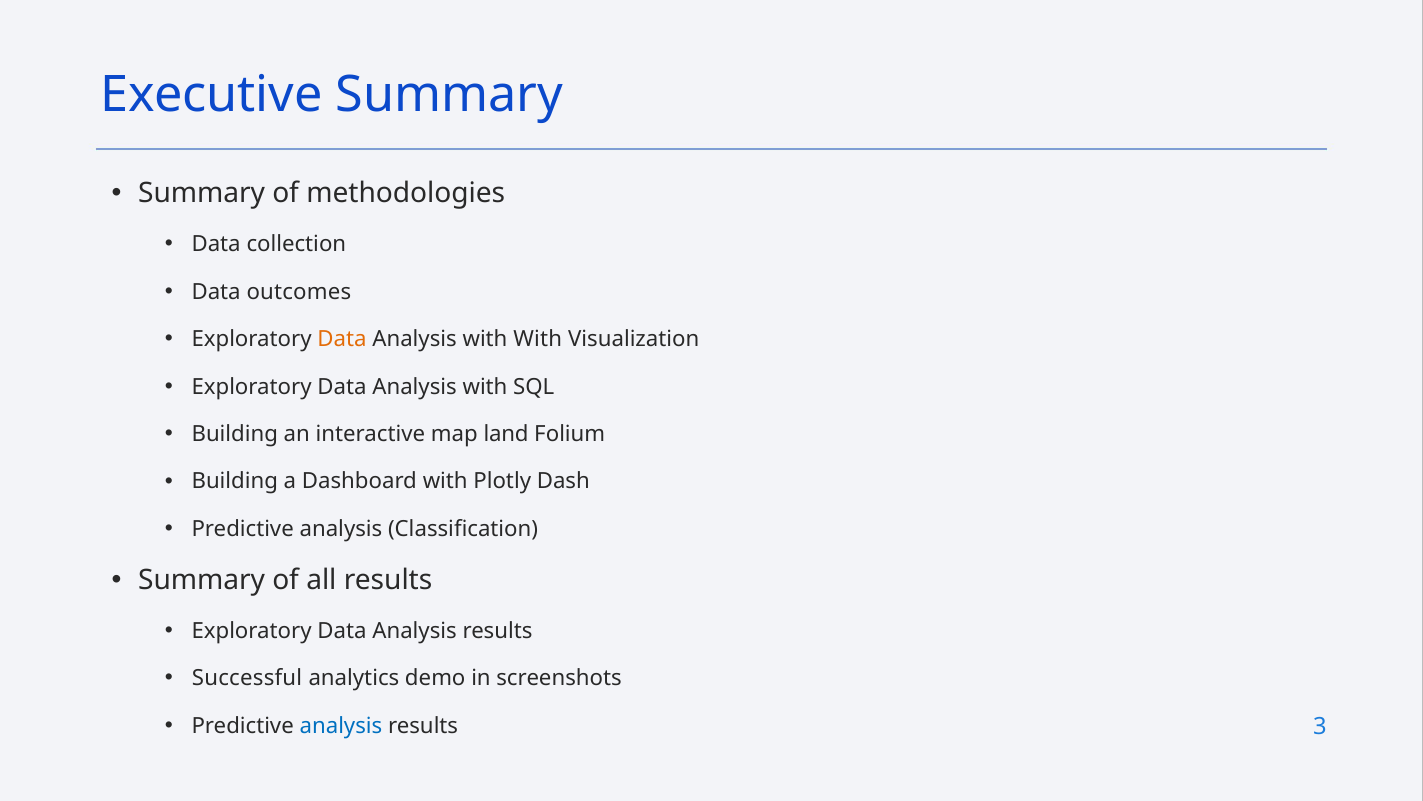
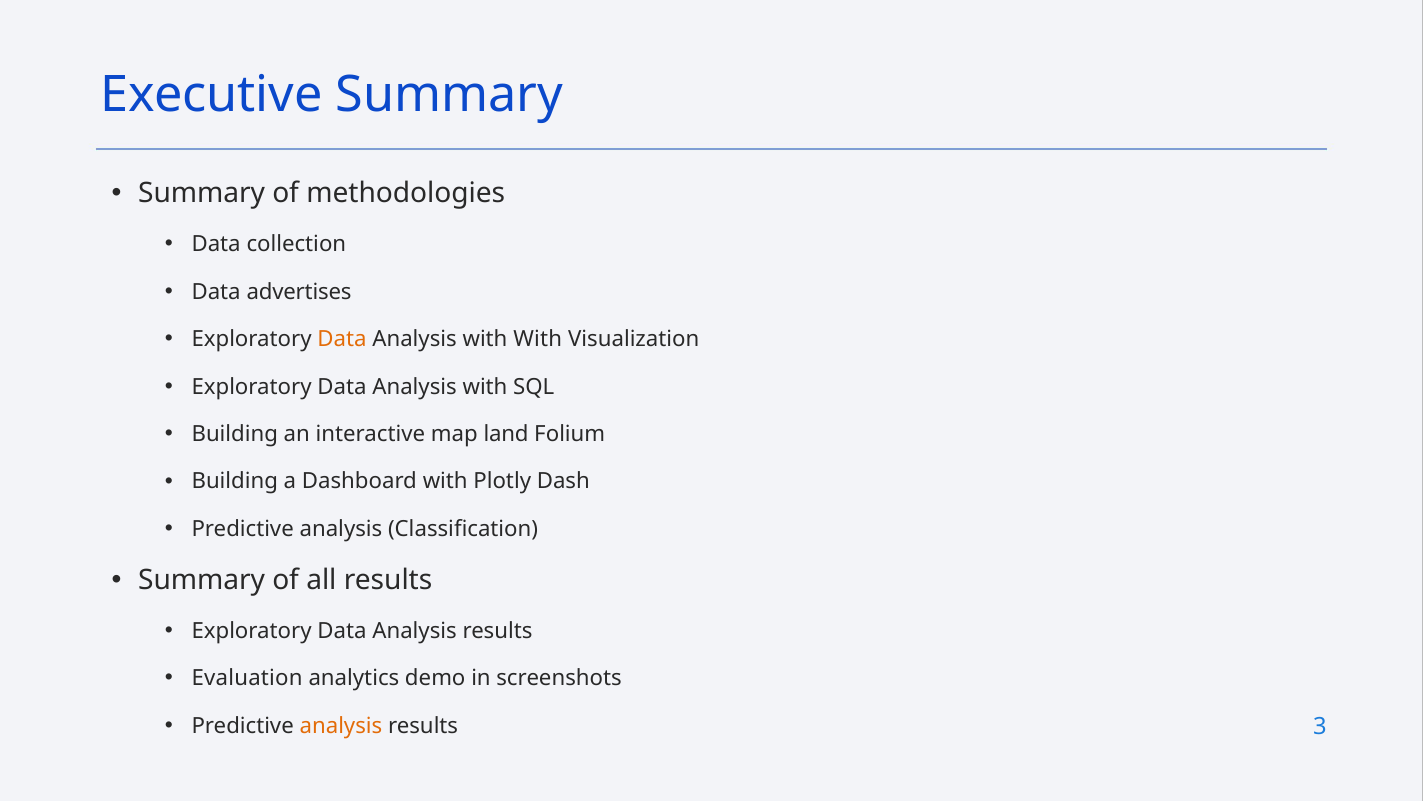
outcomes: outcomes -> advertises (299, 292)
Successful: Successful -> Evaluation (247, 678)
analysis colour: blue -> orange (341, 726)
